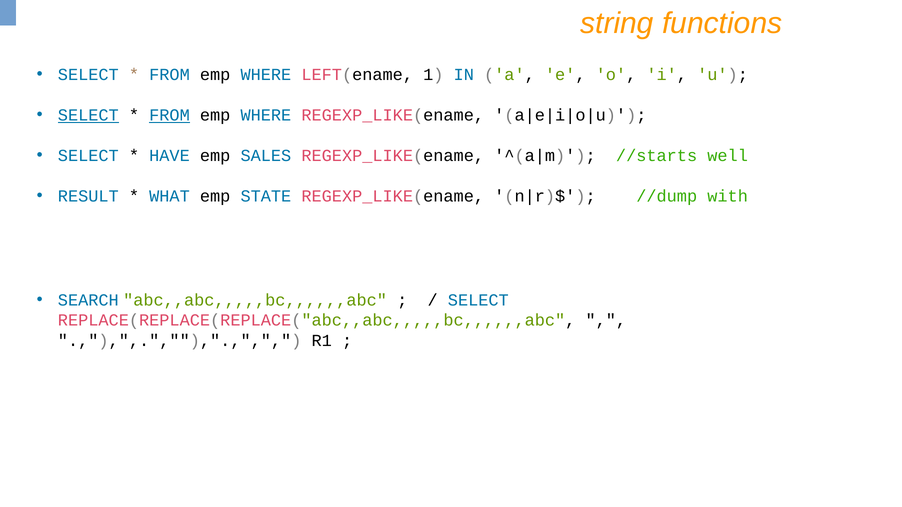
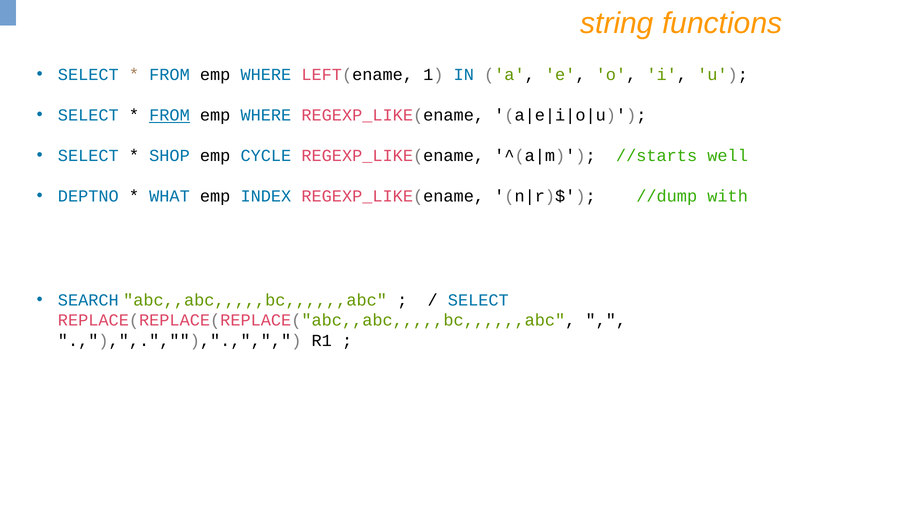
SELECT underline: present -> none (88, 115)
HAVE: HAVE -> SHOP (169, 156)
SALES: SALES -> CYCLE (266, 156)
RESULT: RESULT -> DEPTNO (88, 196)
STATE: STATE -> INDEX (266, 196)
